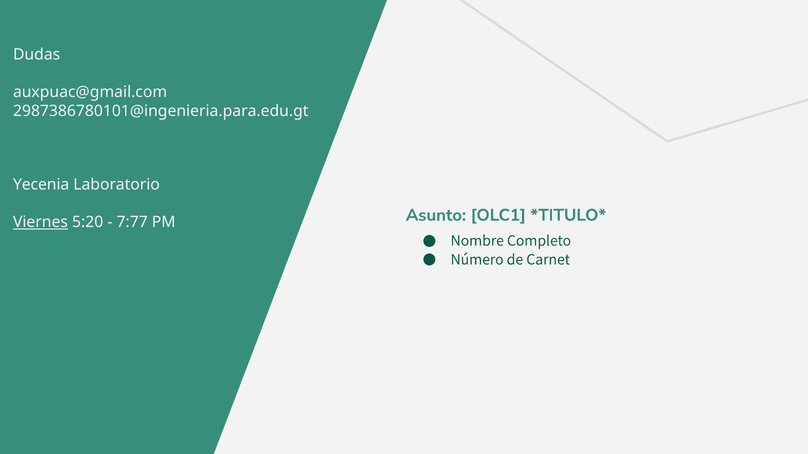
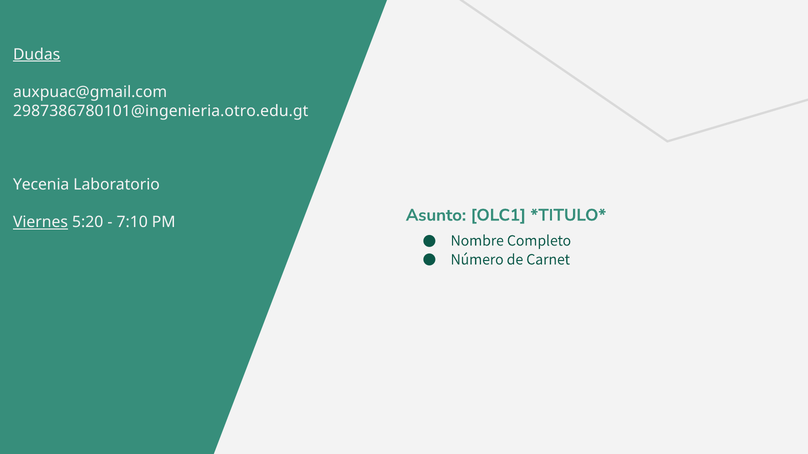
Dudas underline: none -> present (37, 54)
2987386780101@ingenieria.para.edu.gt: 2987386780101@ingenieria.para.edu.gt -> 2987386780101@ingenieria.otro.edu.gt (161, 111)
7:77: 7:77 -> 7:10 (132, 223)
